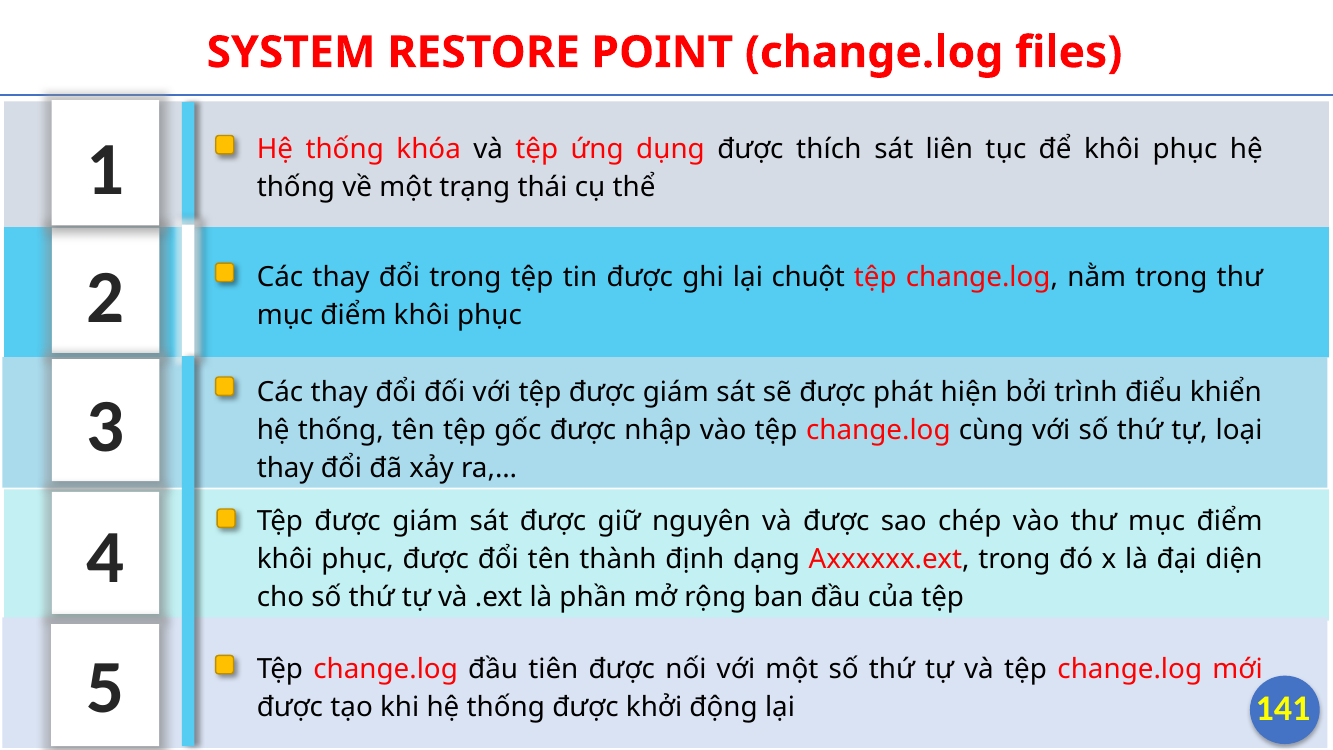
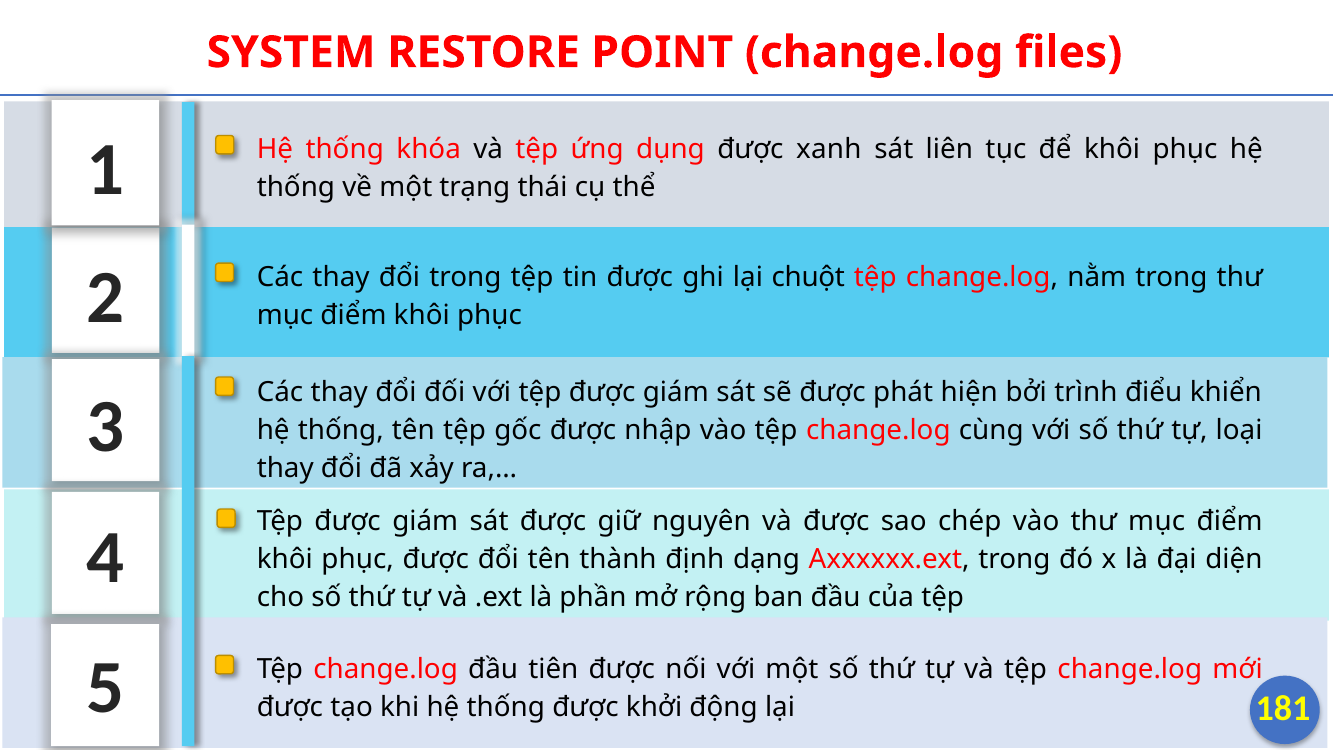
thích: thích -> xanh (829, 150)
141: 141 -> 181 (1283, 708)
